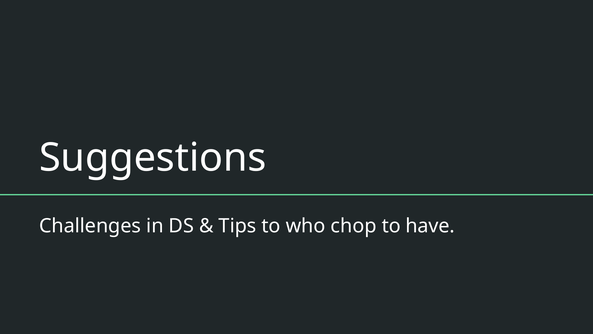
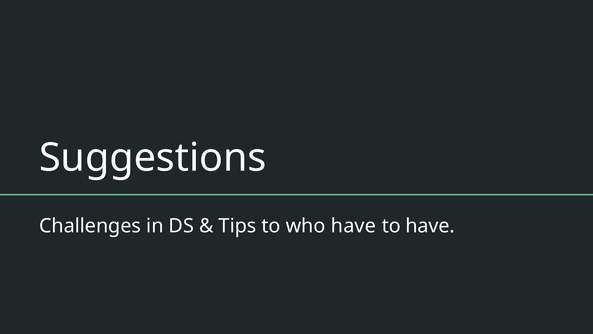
who chop: chop -> have (353, 226)
